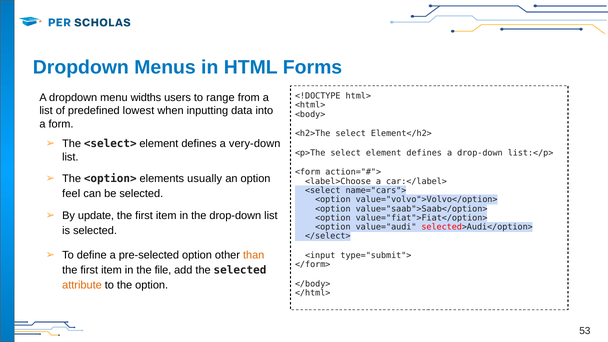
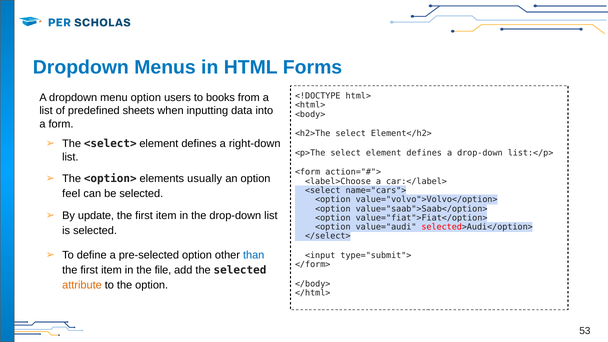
menu widths: widths -> option (146, 98)
range: range -> books (221, 98)
lowest: lowest -> sheets (139, 111)
very-down: very-down -> right-down (255, 144)
than colour: orange -> blue (254, 255)
